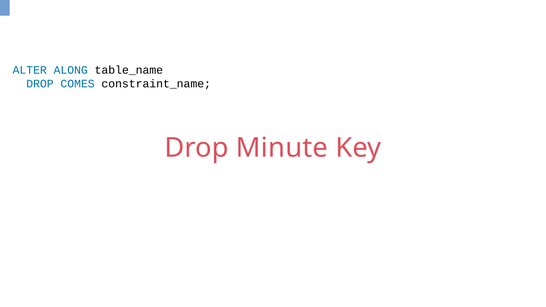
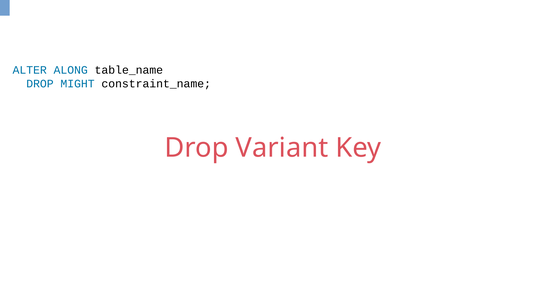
COMES: COMES -> MIGHT (78, 84)
Minute: Minute -> Variant (282, 148)
